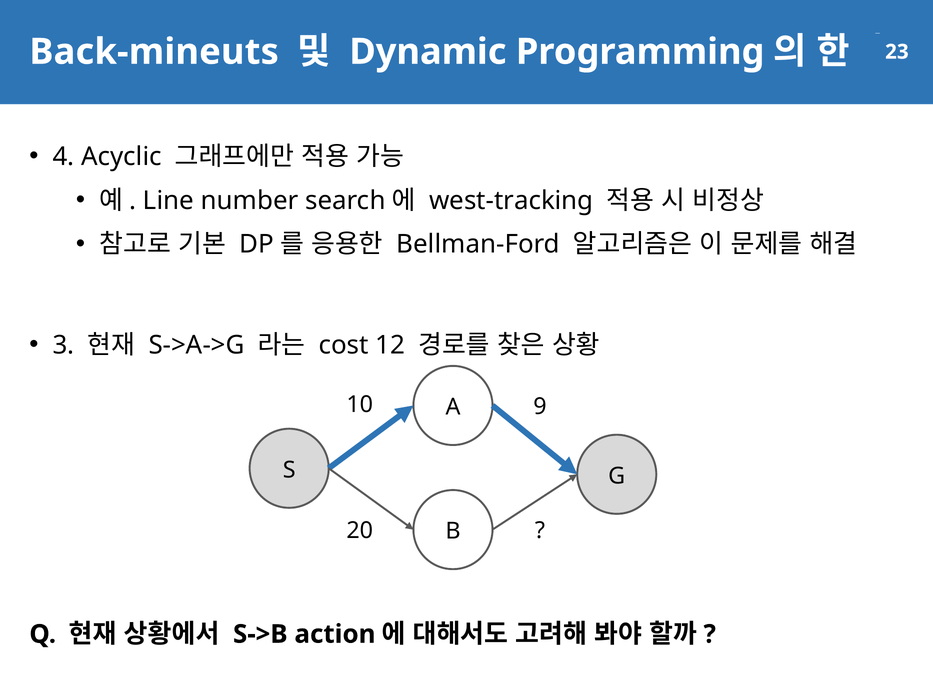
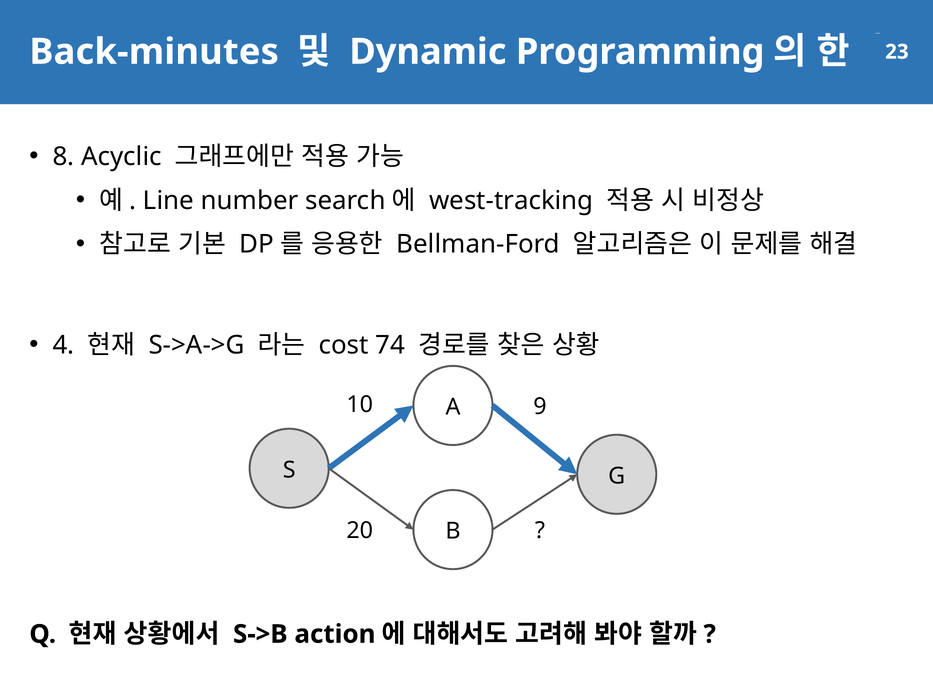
Back-mineuts: Back-mineuts -> Back-minutes (154, 52)
4: 4 -> 8 (64, 157)
3: 3 -> 4 (64, 345)
12: 12 -> 74 (390, 345)
